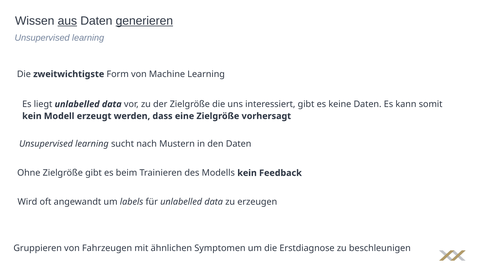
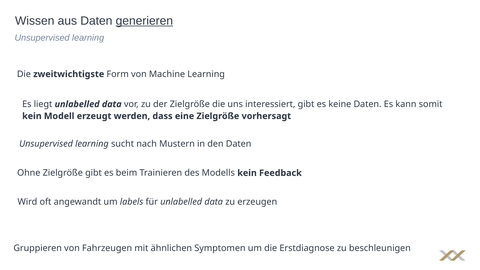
aus underline: present -> none (67, 21)
